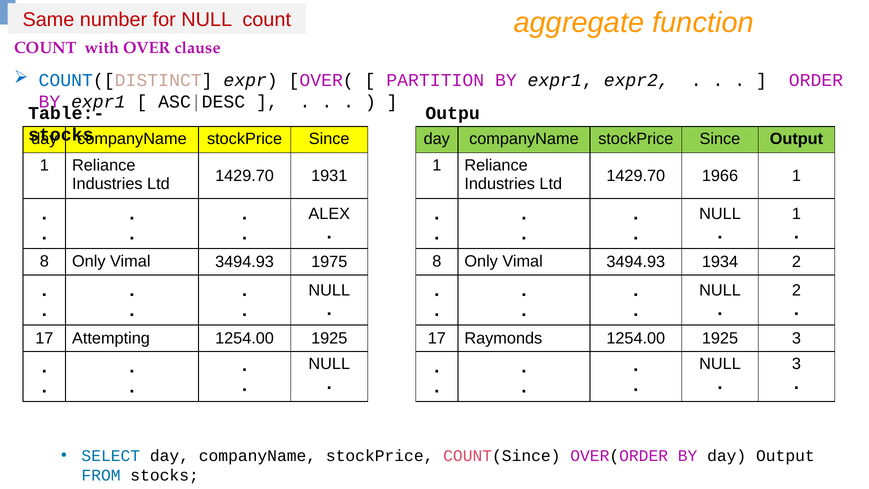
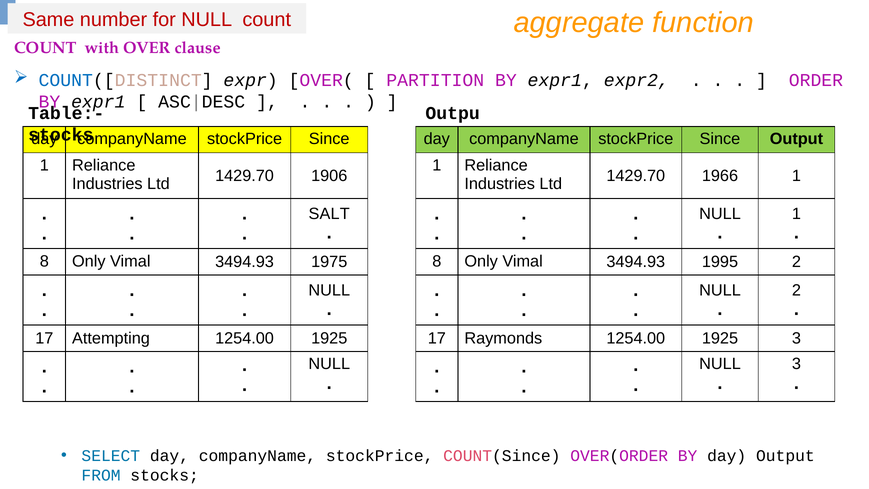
1931: 1931 -> 1906 (329, 176)
ALEX: ALEX -> SALT (329, 214)
1934: 1934 -> 1995 (720, 262)
